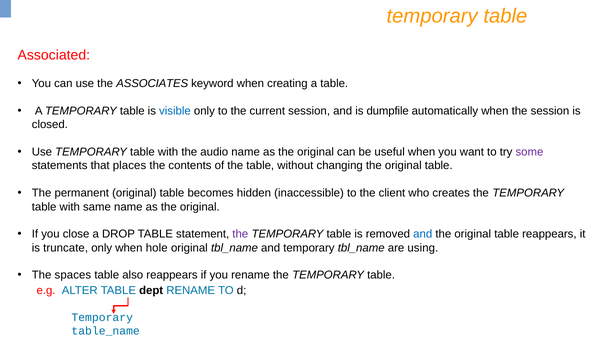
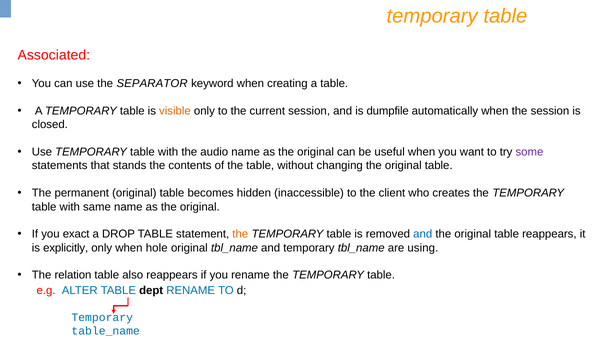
ASSOCIATES: ASSOCIATES -> SEPARATOR (152, 84)
visible colour: blue -> orange (175, 111)
places: places -> stands (130, 166)
close: close -> exact (76, 234)
the colour: purple -> orange (240, 234)
truncate: truncate -> explicitly (66, 248)
spaces: spaces -> relation (73, 275)
